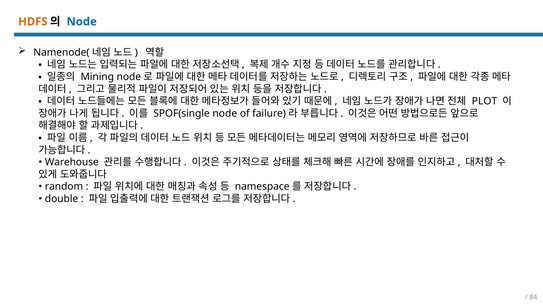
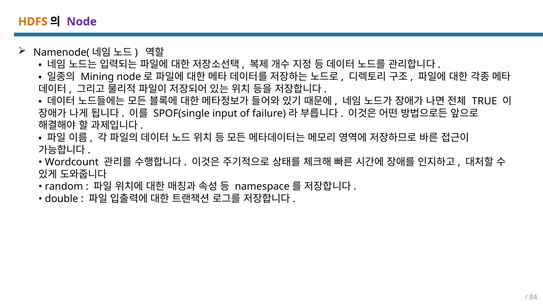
Node colour: blue -> purple (82, 22)
PLOT: PLOT -> TRUE (484, 101)
SPOF(single node: node -> input (225, 114)
Warehouse: Warehouse -> Wordcount (72, 162)
